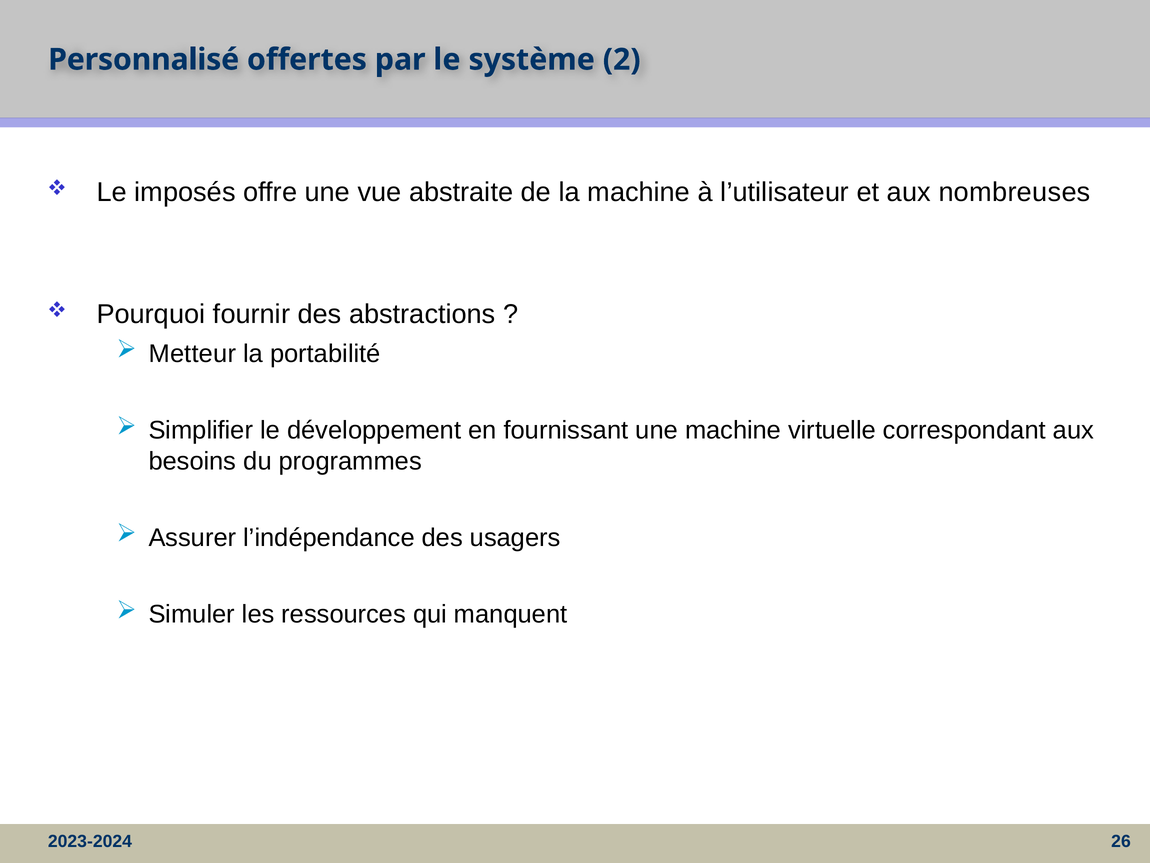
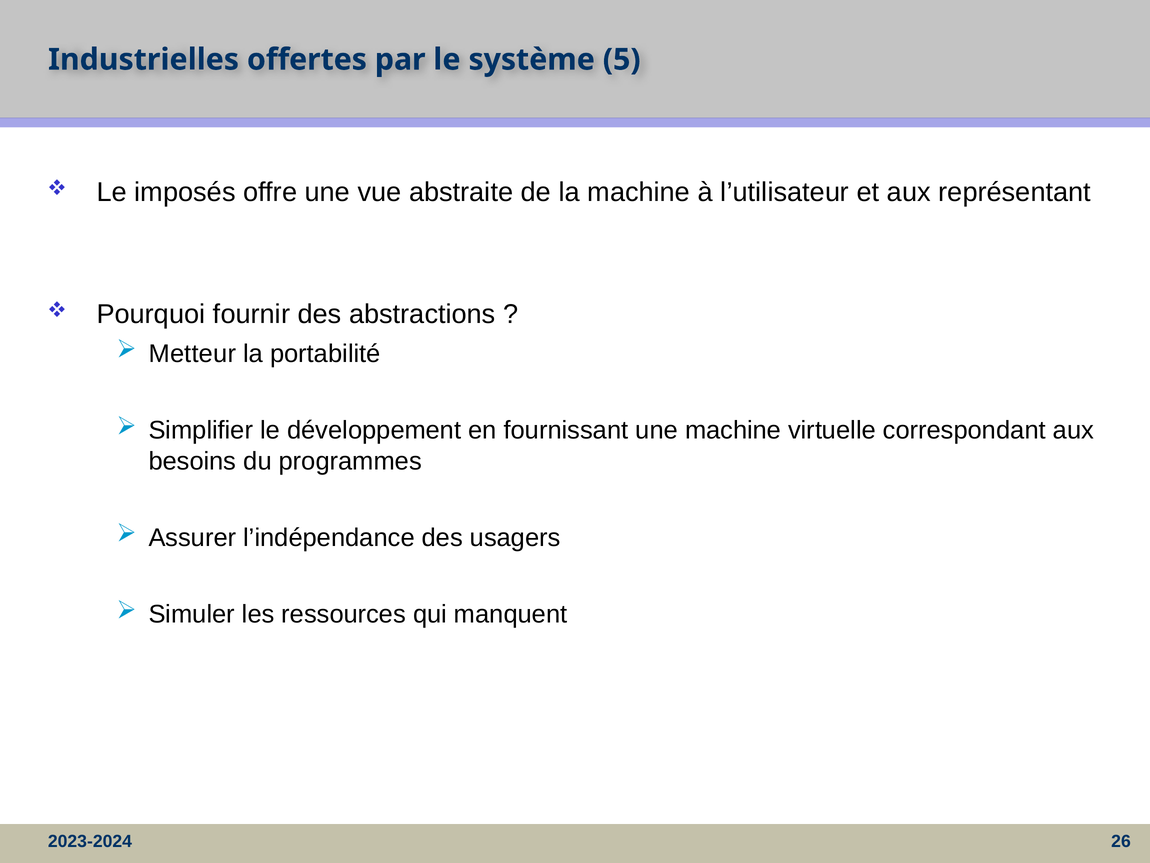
Personnalisé: Personnalisé -> Industrielles (144, 60)
2: 2 -> 5 (622, 60)
nombreuses: nombreuses -> représentant (1015, 192)
